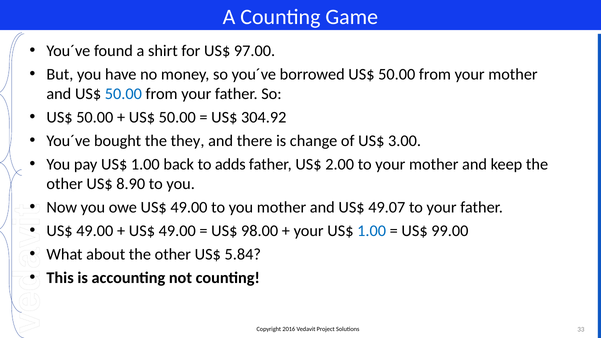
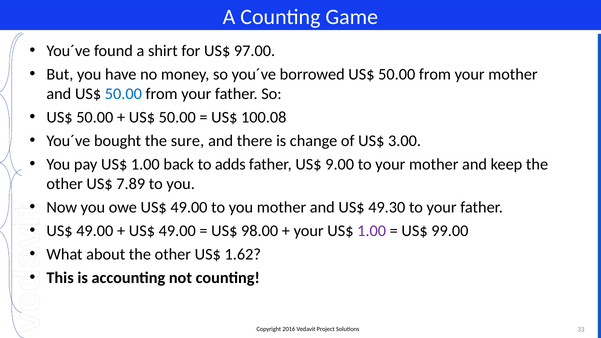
304.92: 304.92 -> 100.08 (264, 117)
they: they -> sure (188, 141)
2.00: 2.00 -> 9.00 (340, 164)
8.90: 8.90 -> 7.89 (131, 184)
49.07: 49.07 -> 49.30 (387, 207)
1.00 colour: blue -> purple (372, 231)
5.84: 5.84 -> 1.62 (243, 254)
